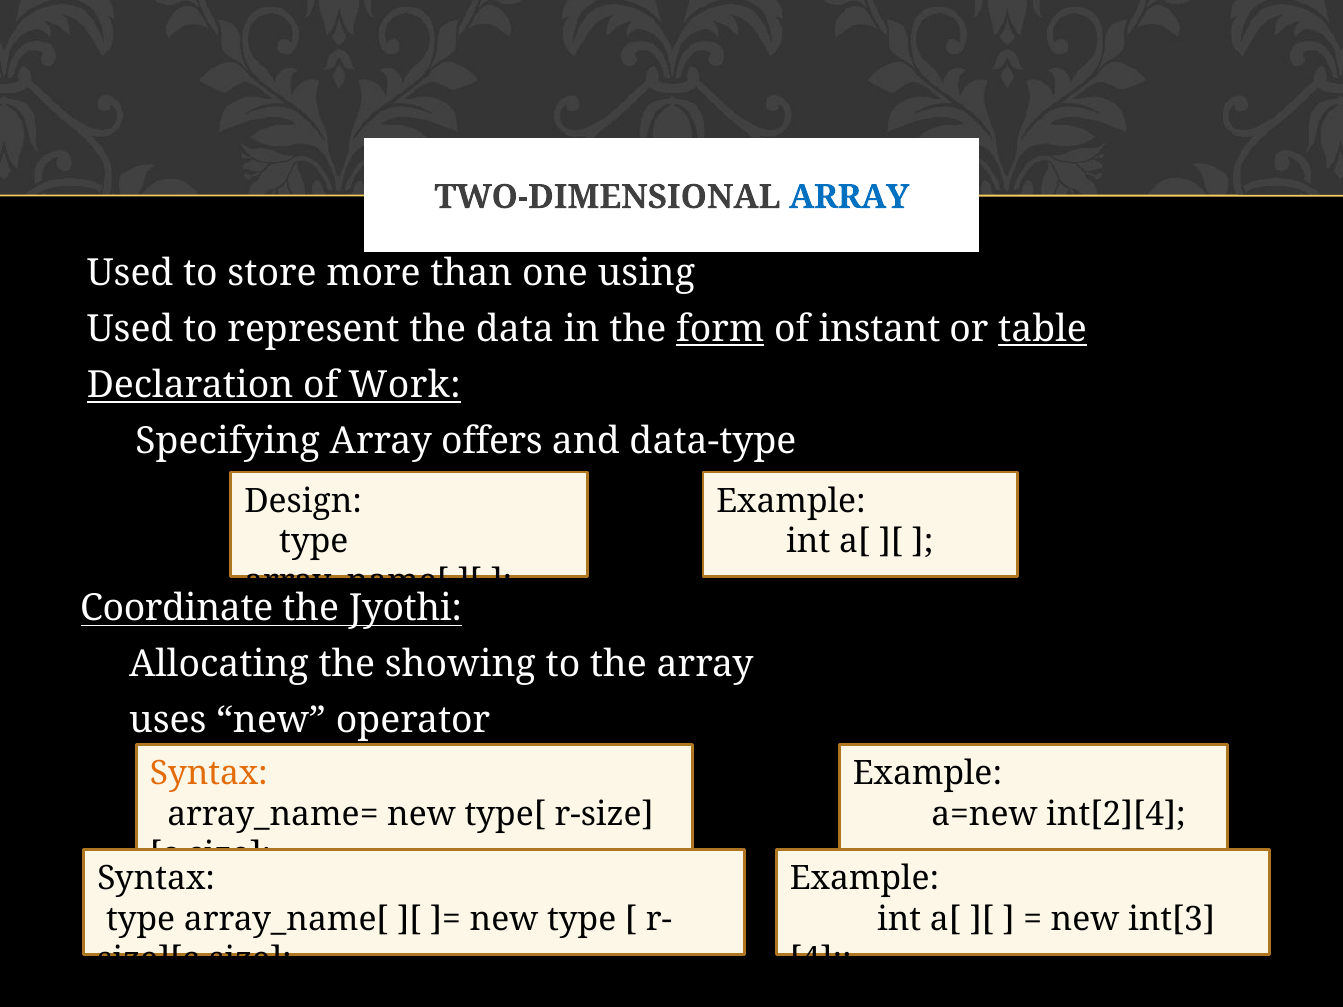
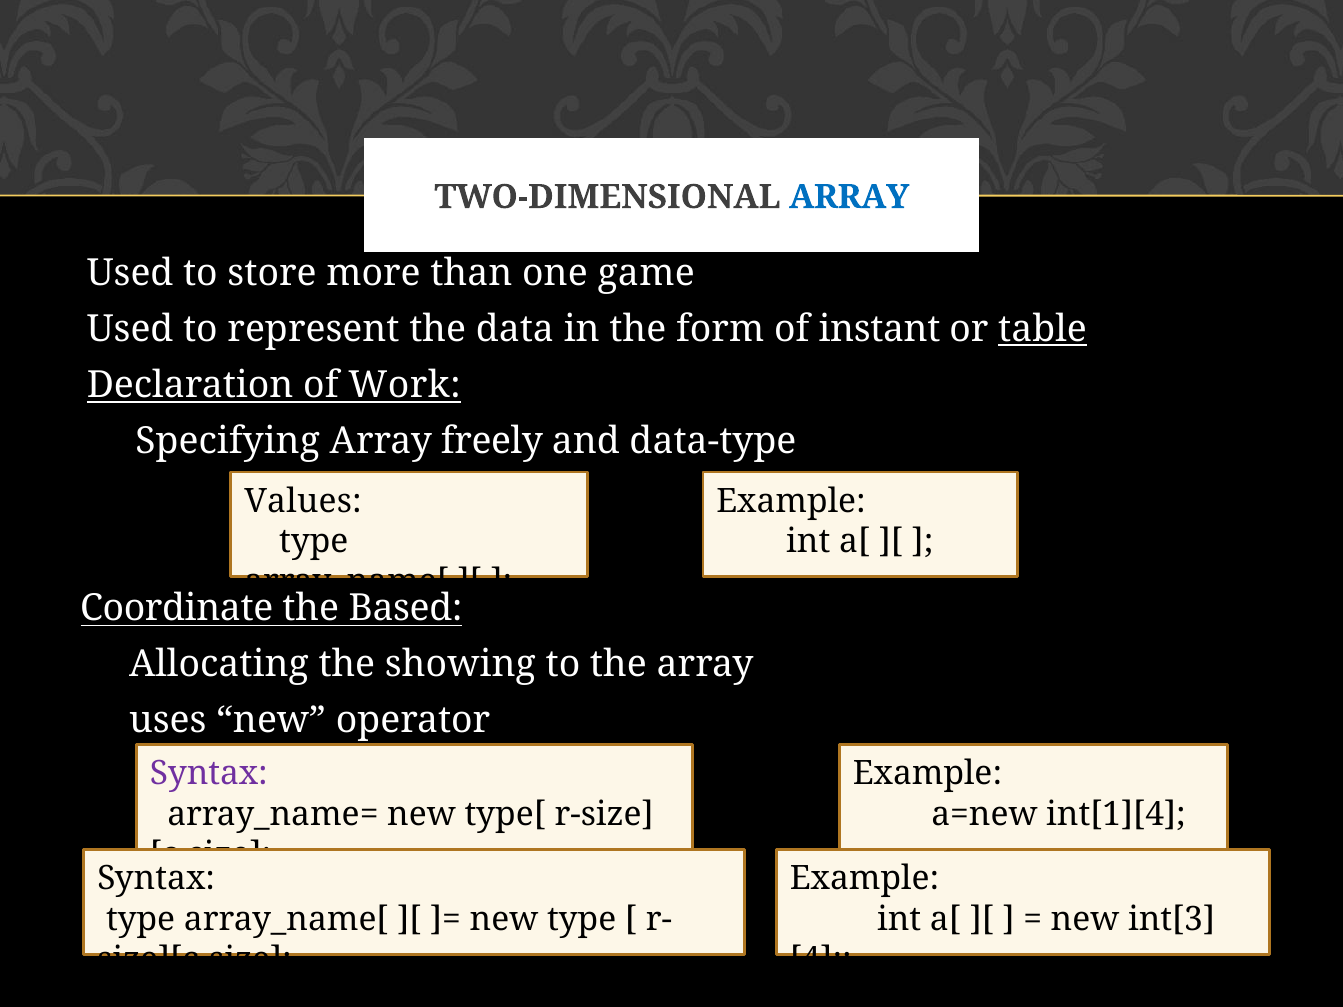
using: using -> game (646, 273)
form underline: present -> none (720, 329)
offers: offers -> freely (492, 441)
Design: Design -> Values (303, 501)
Jyothi: Jyothi -> Based (406, 609)
Syntax colour: orange -> purple (209, 774)
int[2][4: int[2][4 -> int[1][4 (1116, 814)
